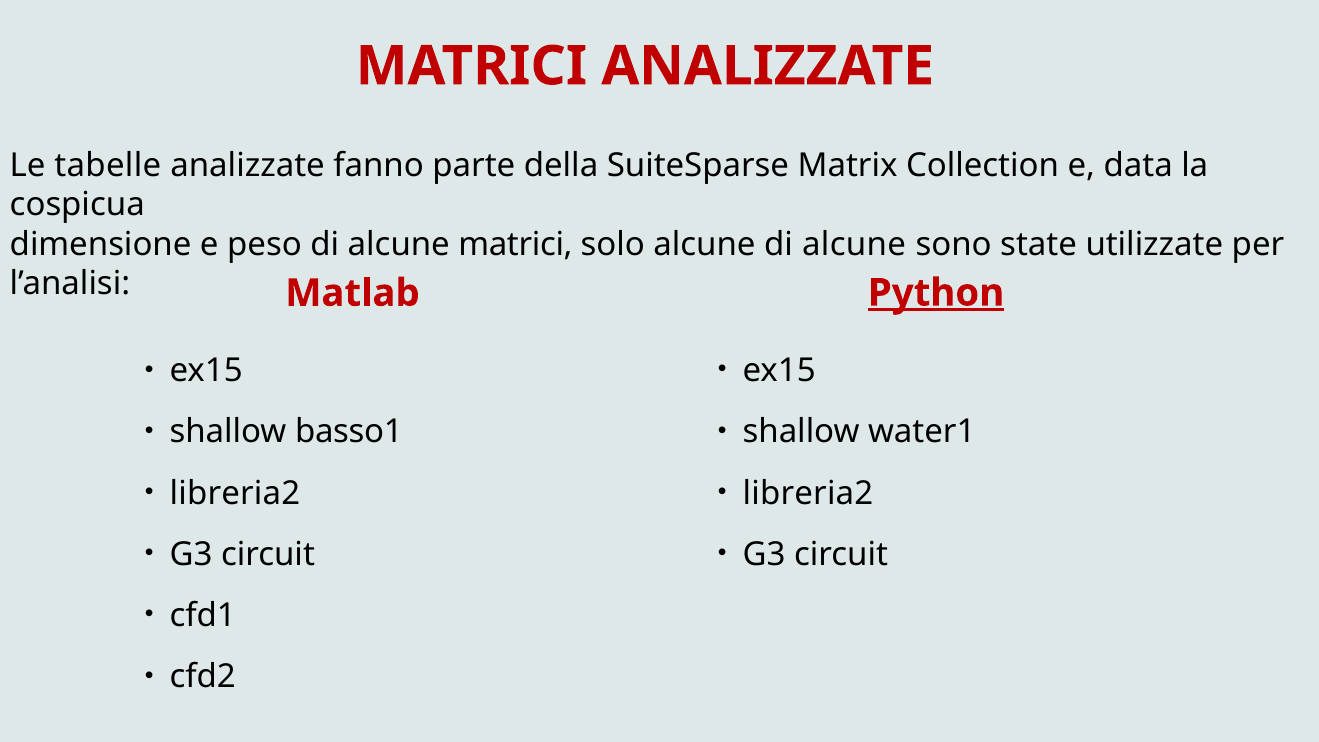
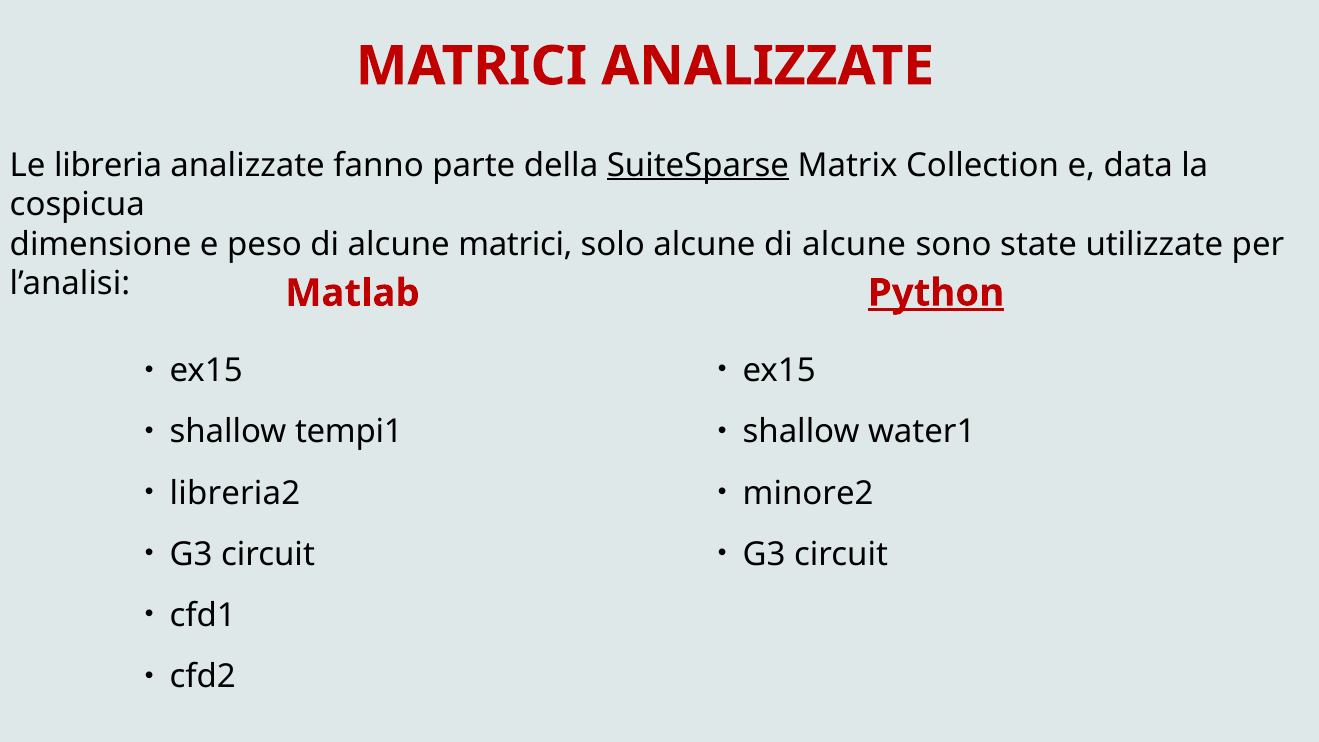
tabelle: tabelle -> libreria (108, 165)
SuiteSparse underline: none -> present (698, 165)
basso1: basso1 -> tempi1 (349, 432)
libreria2: libreria2 -> minore2 (808, 493)
